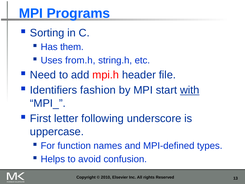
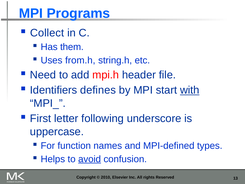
Sorting: Sorting -> Collect (47, 33)
fashion: fashion -> defines (98, 90)
avoid underline: none -> present (90, 159)
